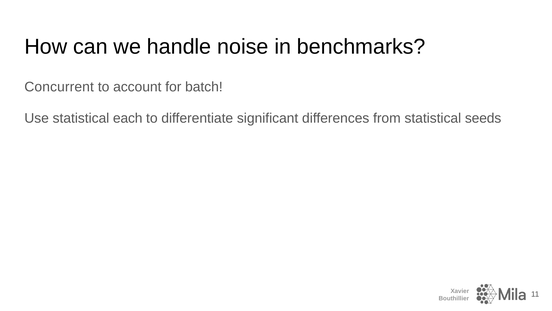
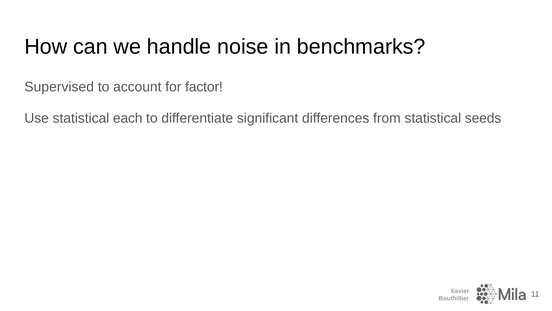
Concurrent: Concurrent -> Supervised (59, 87)
batch: batch -> factor (204, 87)
